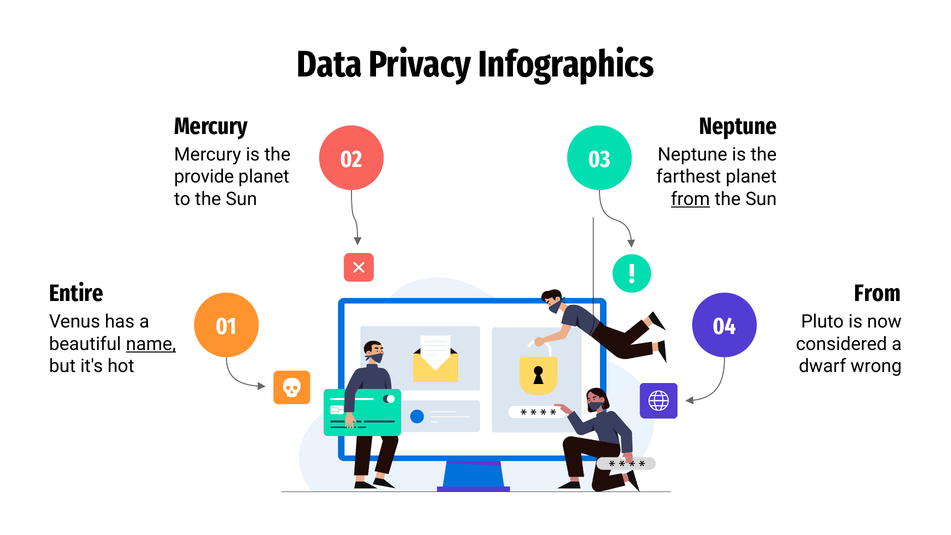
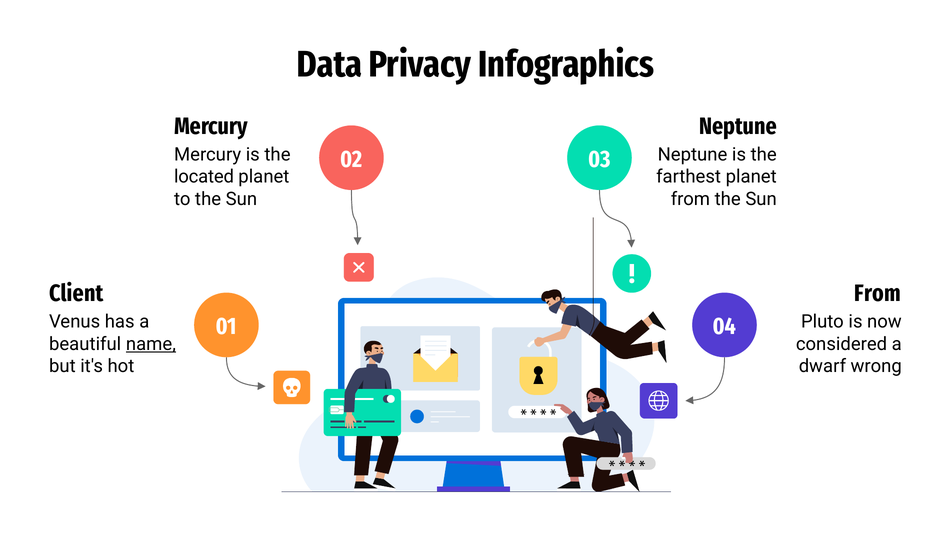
provide: provide -> located (204, 177)
from underline: present -> none (690, 199)
Entire: Entire -> Client (76, 293)
